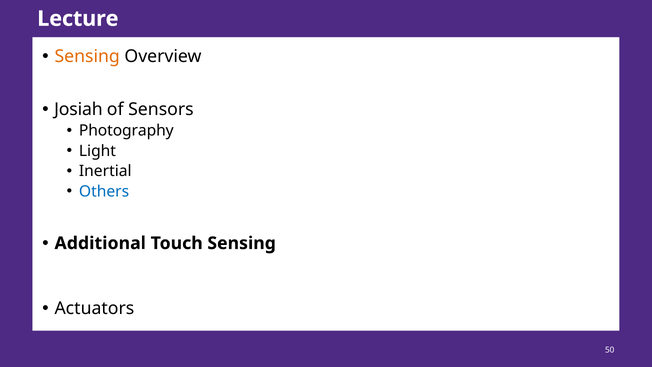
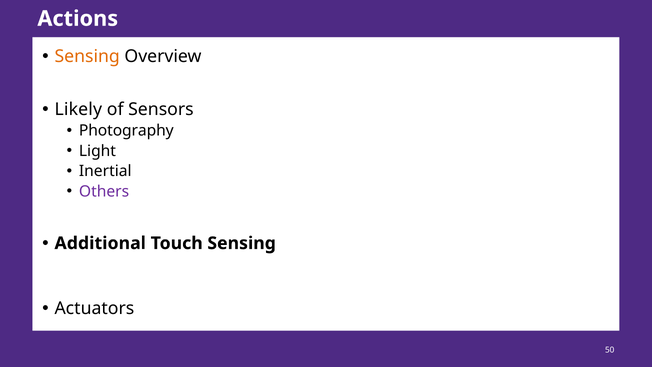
Lecture: Lecture -> Actions (78, 19)
Josiah: Josiah -> Likely (78, 109)
Others colour: blue -> purple (104, 191)
